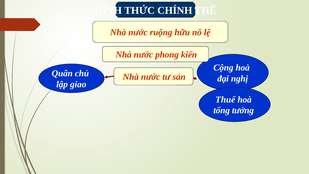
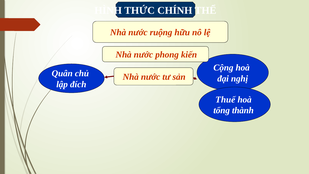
giao: giao -> đích (78, 84)
tưởng: tưởng -> thành (243, 110)
